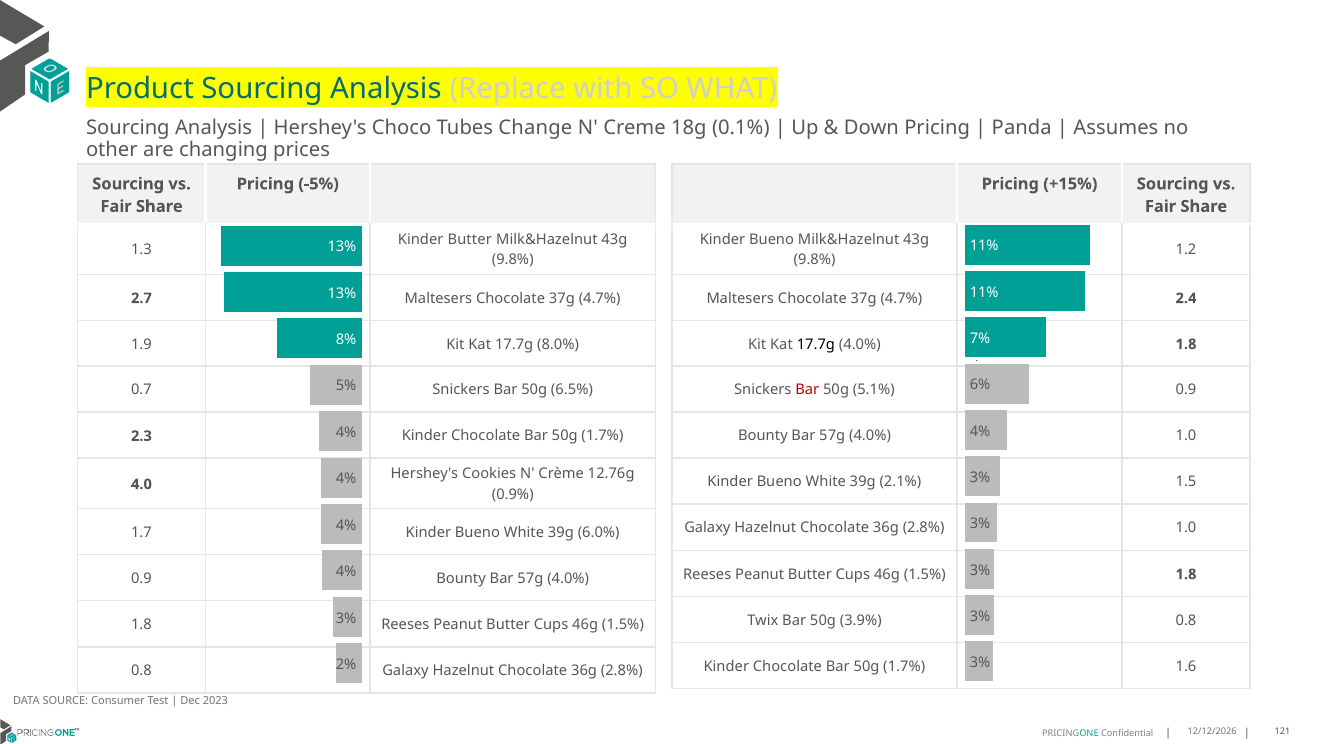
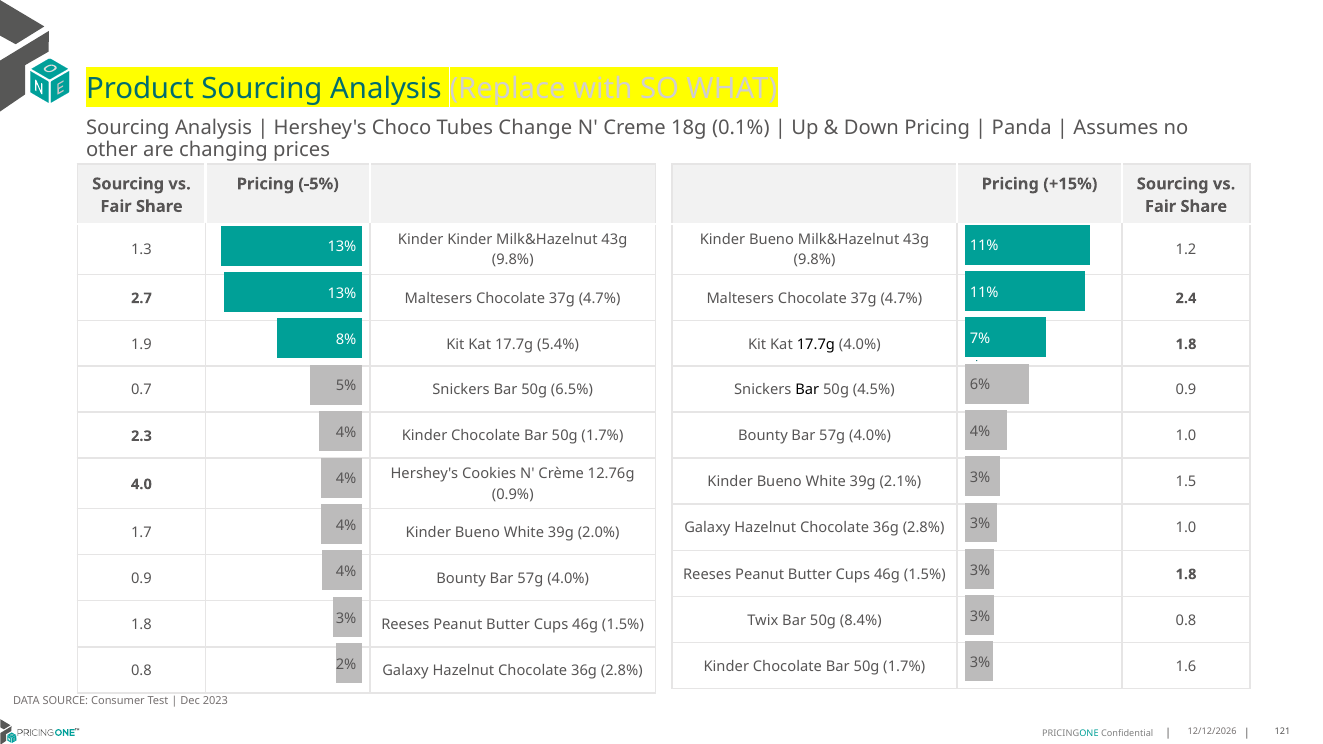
Kinder Butter: Butter -> Kinder (470, 240)
8.0%: 8.0% -> 5.4% (558, 344)
Bar colour: red -> black (807, 390)
5.1%: 5.1% -> 4.5% (874, 390)
6.0%: 6.0% -> 2.0% (599, 533)
3.9%: 3.9% -> 8.4% (861, 621)
